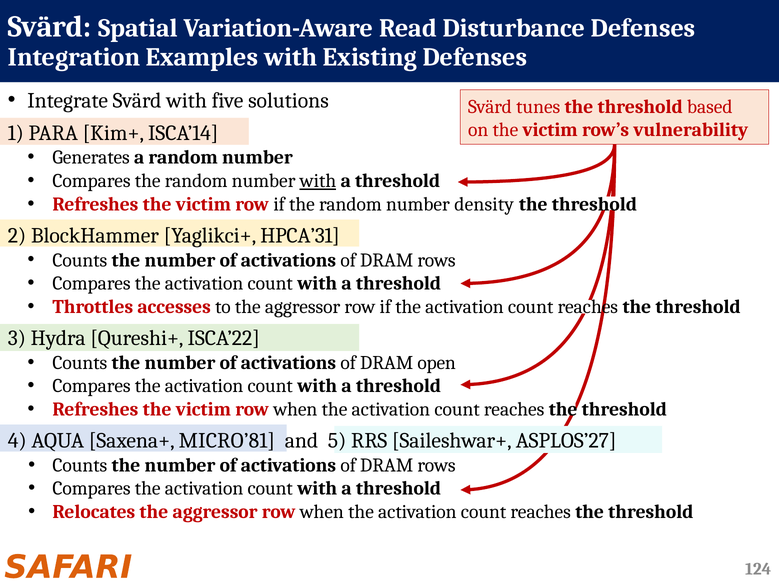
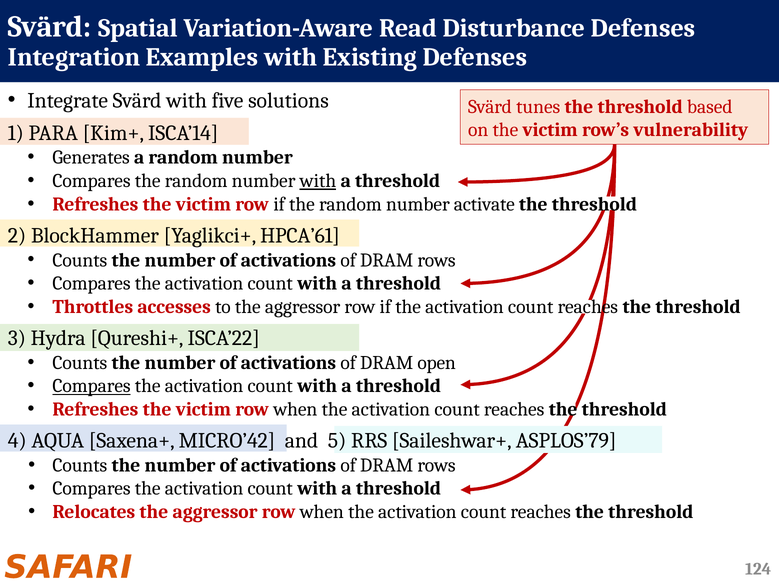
density: density -> activate (484, 204)
HPCA’31: HPCA’31 -> HPCA’61 (300, 236)
Compares underline: none -> present (92, 386)
MICRO’81: MICRO’81 -> MICRO’42 (227, 441)
ASPLOS’27: ASPLOS’27 -> ASPLOS’79 (566, 441)
